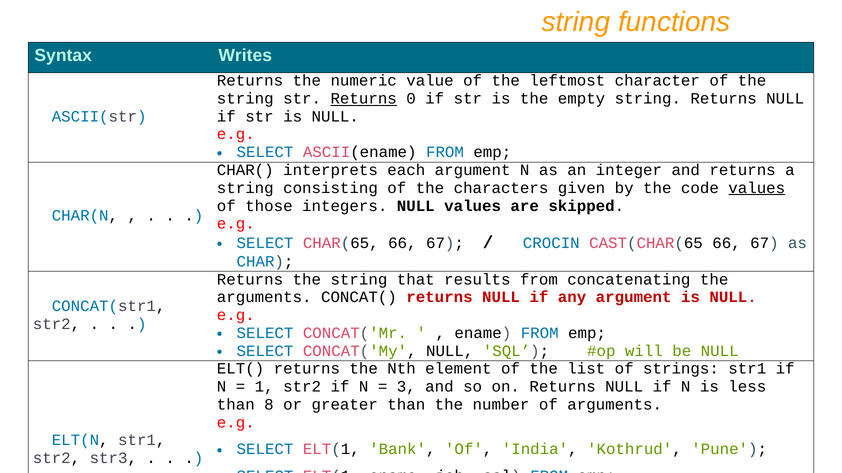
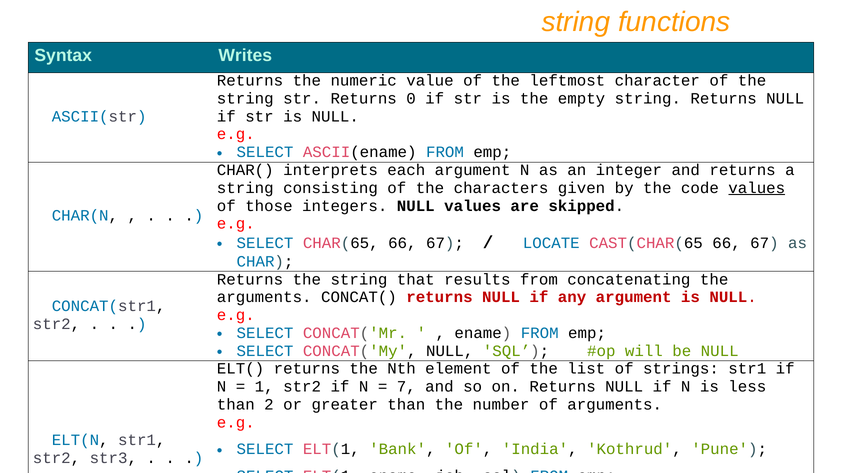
Returns underline: present -> none (364, 99)
CROCIN: CROCIN -> LOCATE (551, 243)
3: 3 -> 7 (406, 387)
8: 8 -> 2 (269, 405)
